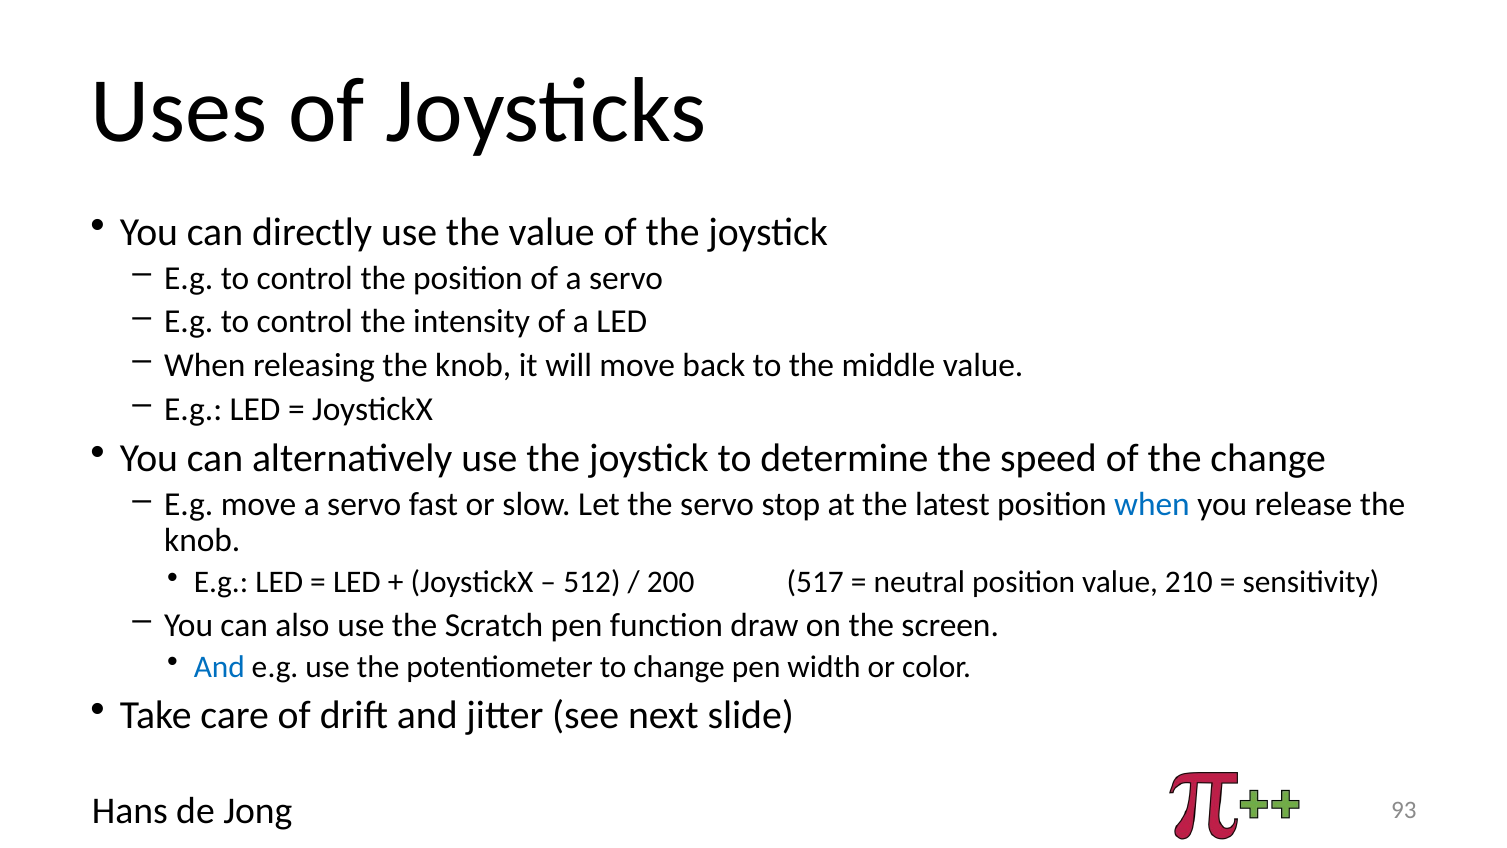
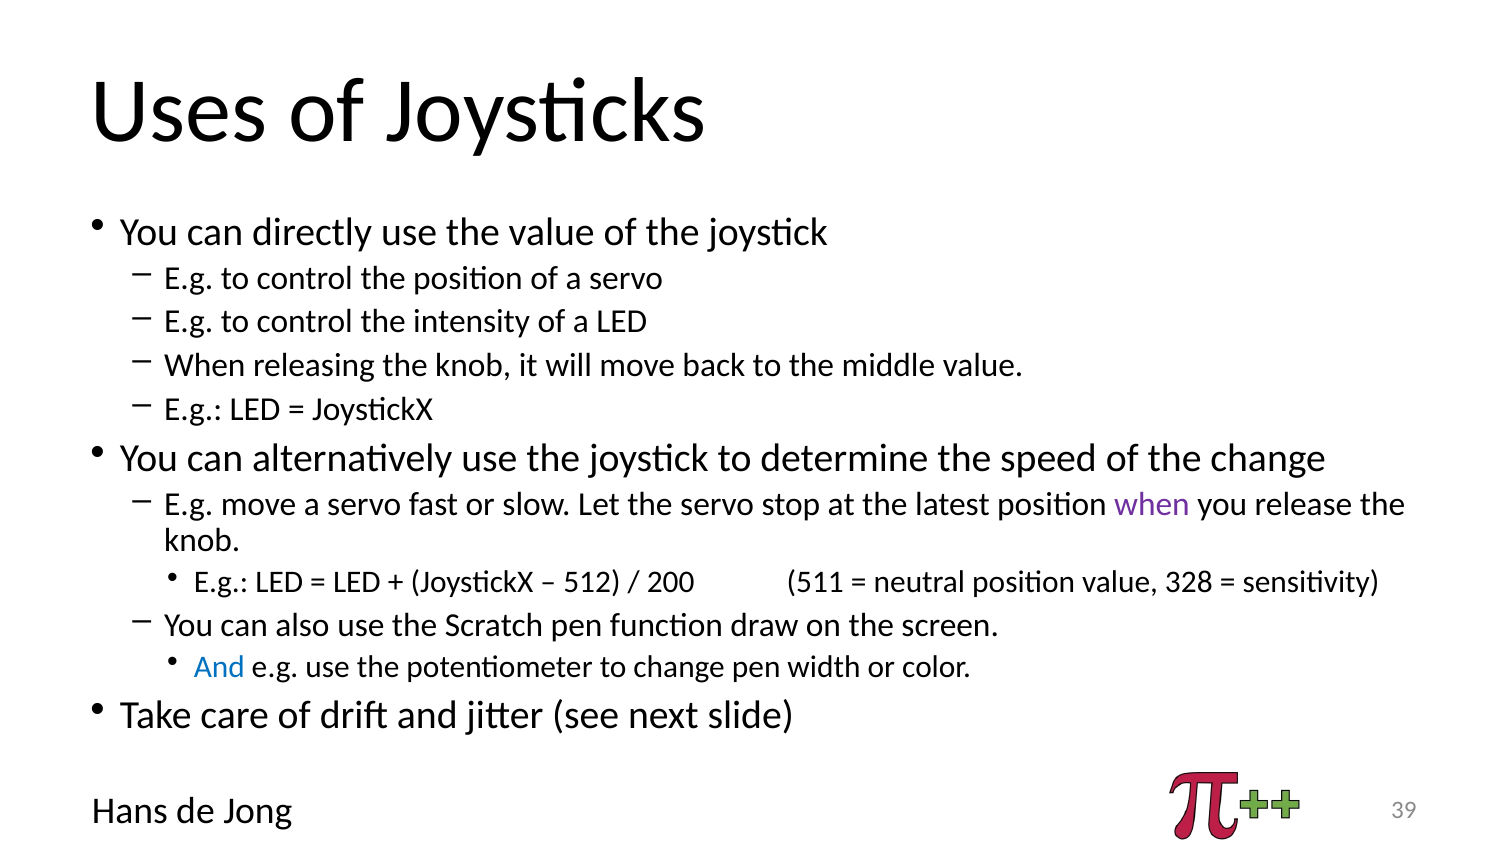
when colour: blue -> purple (1152, 505)
517: 517 -> 511 (815, 582)
210: 210 -> 328 (1189, 582)
93: 93 -> 39 (1404, 810)
